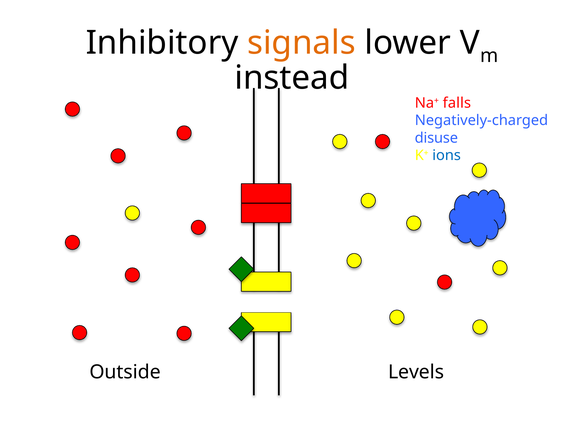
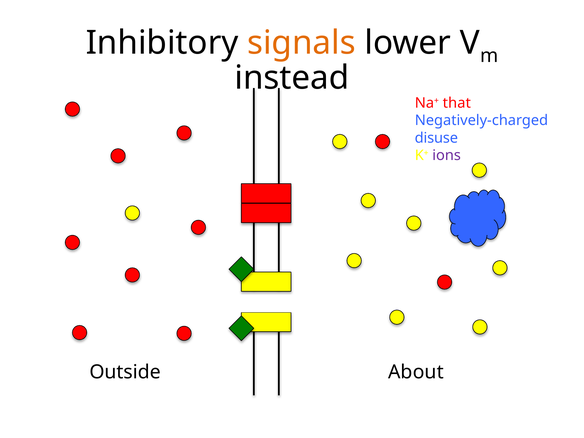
falls: falls -> that (457, 103)
ions colour: blue -> purple (447, 156)
Levels: Levels -> About (416, 372)
